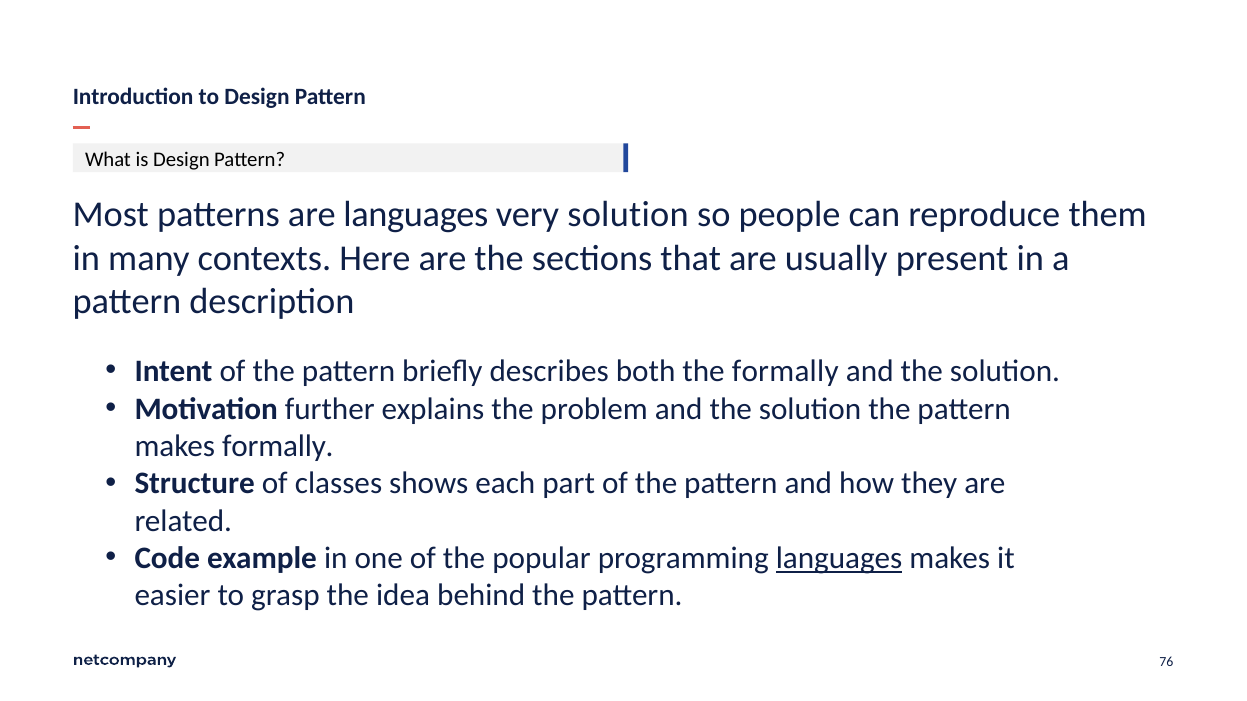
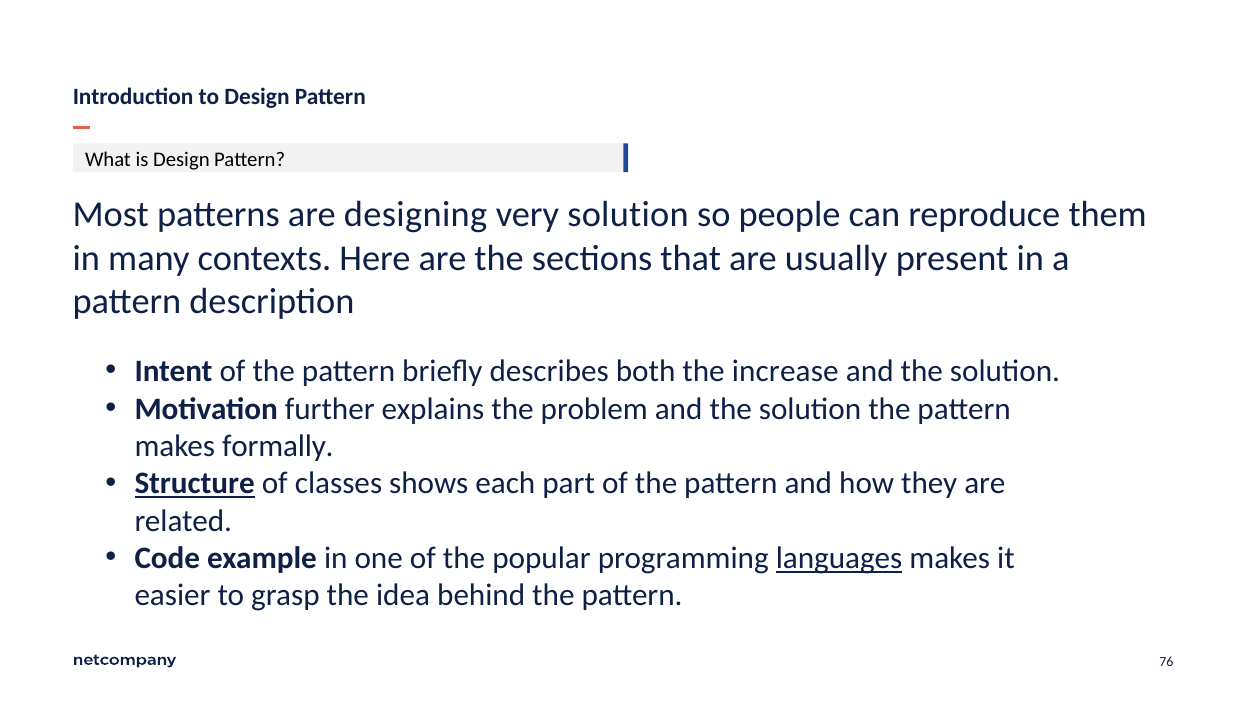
are languages: languages -> designing (416, 215)
the formally: formally -> increase (785, 372)
Structure underline: none -> present (195, 484)
